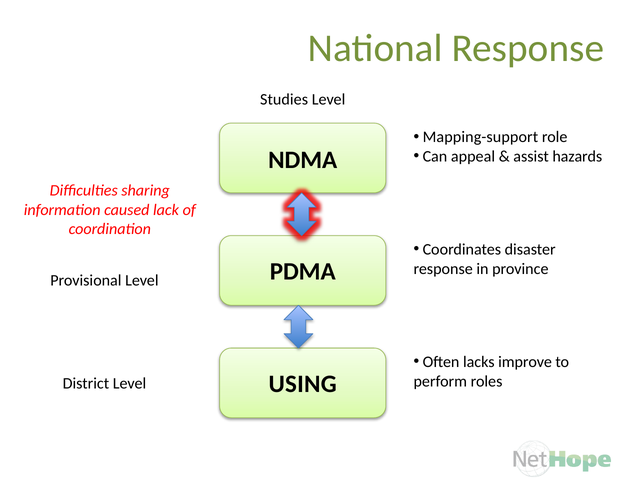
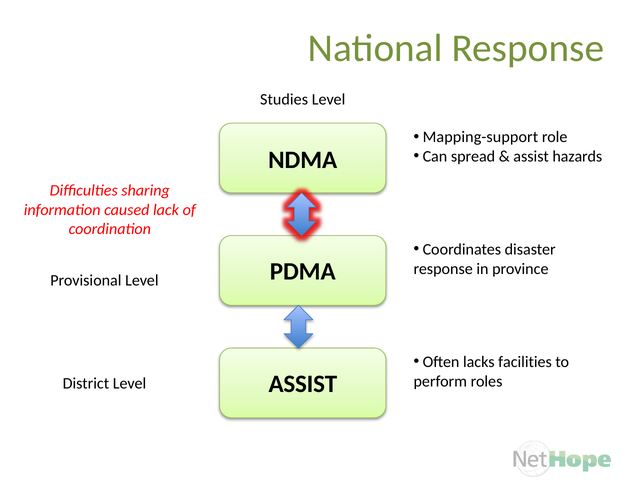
appeal: appeal -> spread (473, 156)
improve: improve -> facilities (525, 362)
USING: USING -> ASSIST (303, 384)
